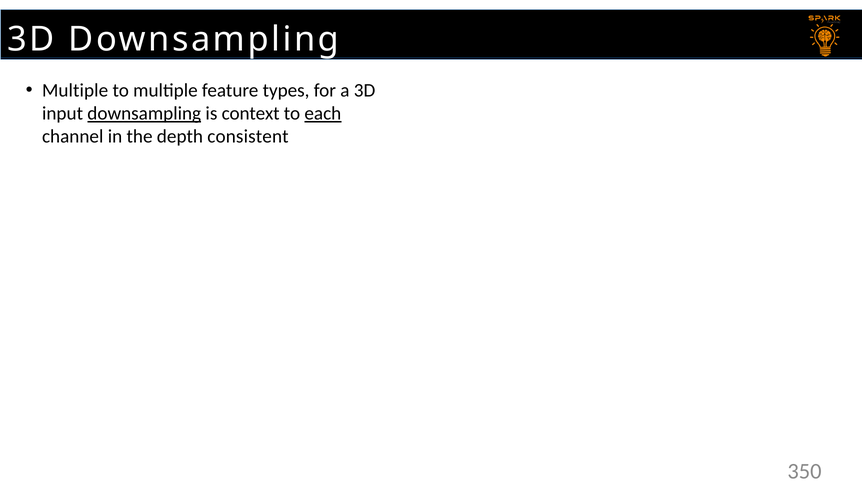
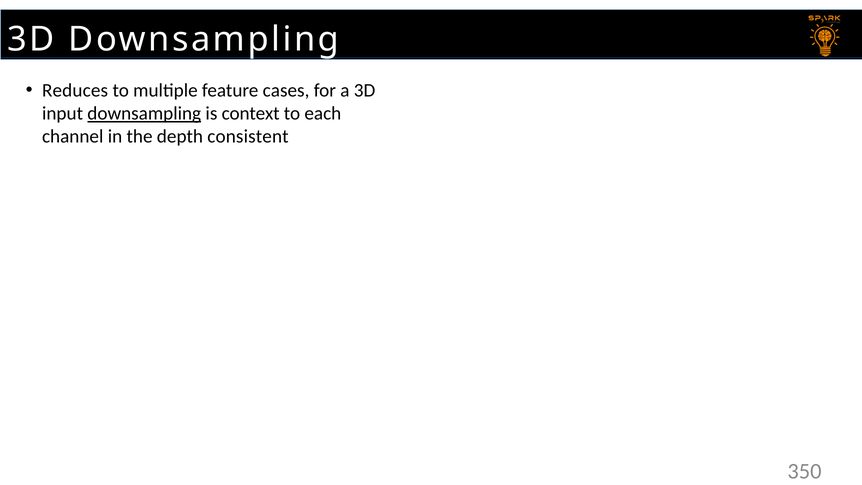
Multiple: Multiple -> Reduces (75, 90)
types: types -> cases (286, 90)
each underline: present -> none (323, 113)
